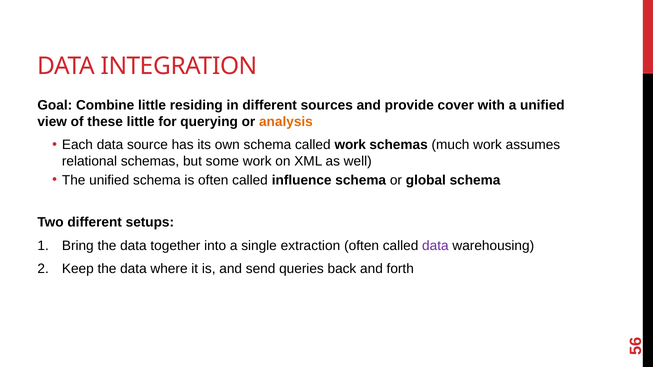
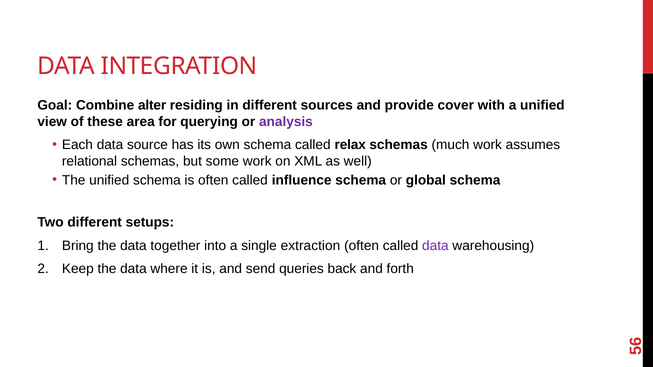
Combine little: little -> alter (152, 105)
these little: little -> area (141, 122)
analysis colour: orange -> purple (286, 122)
called work: work -> relax (350, 145)
